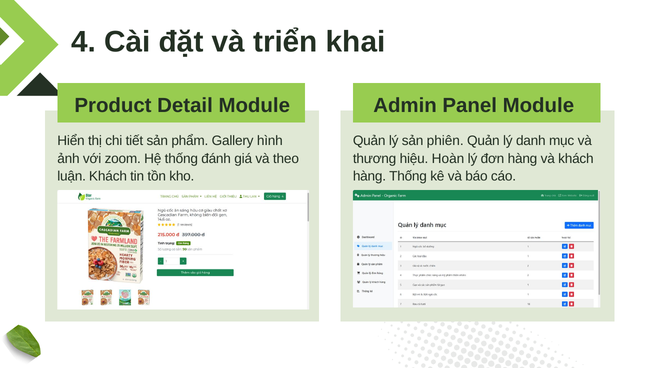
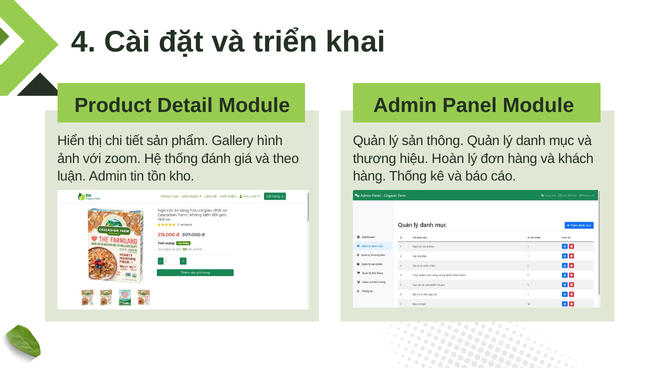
phiên: phiên -> thông (445, 141)
luận Khách: Khách -> Admin (108, 176)
